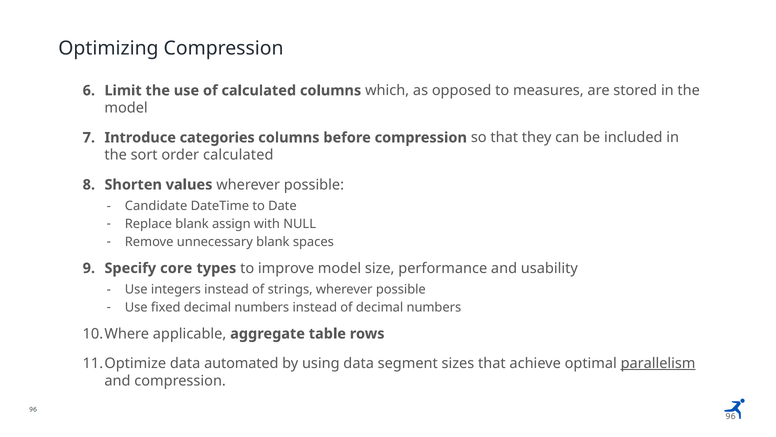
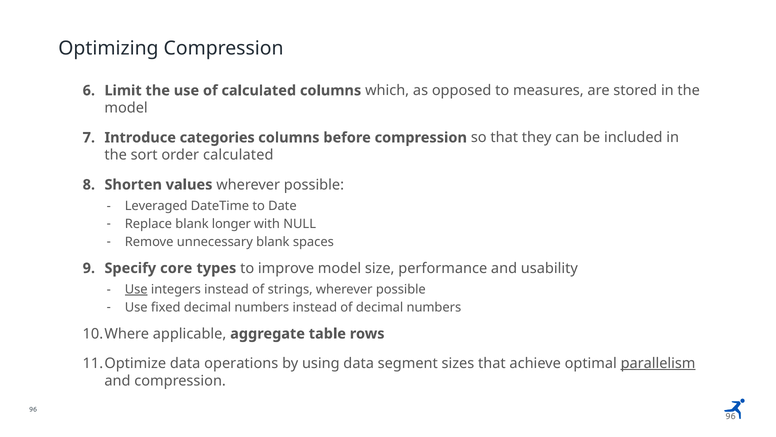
Candidate: Candidate -> Leveraged (156, 206)
assign: assign -> longer (231, 224)
Use underline: none -> present (136, 289)
automated: automated -> operations (241, 363)
